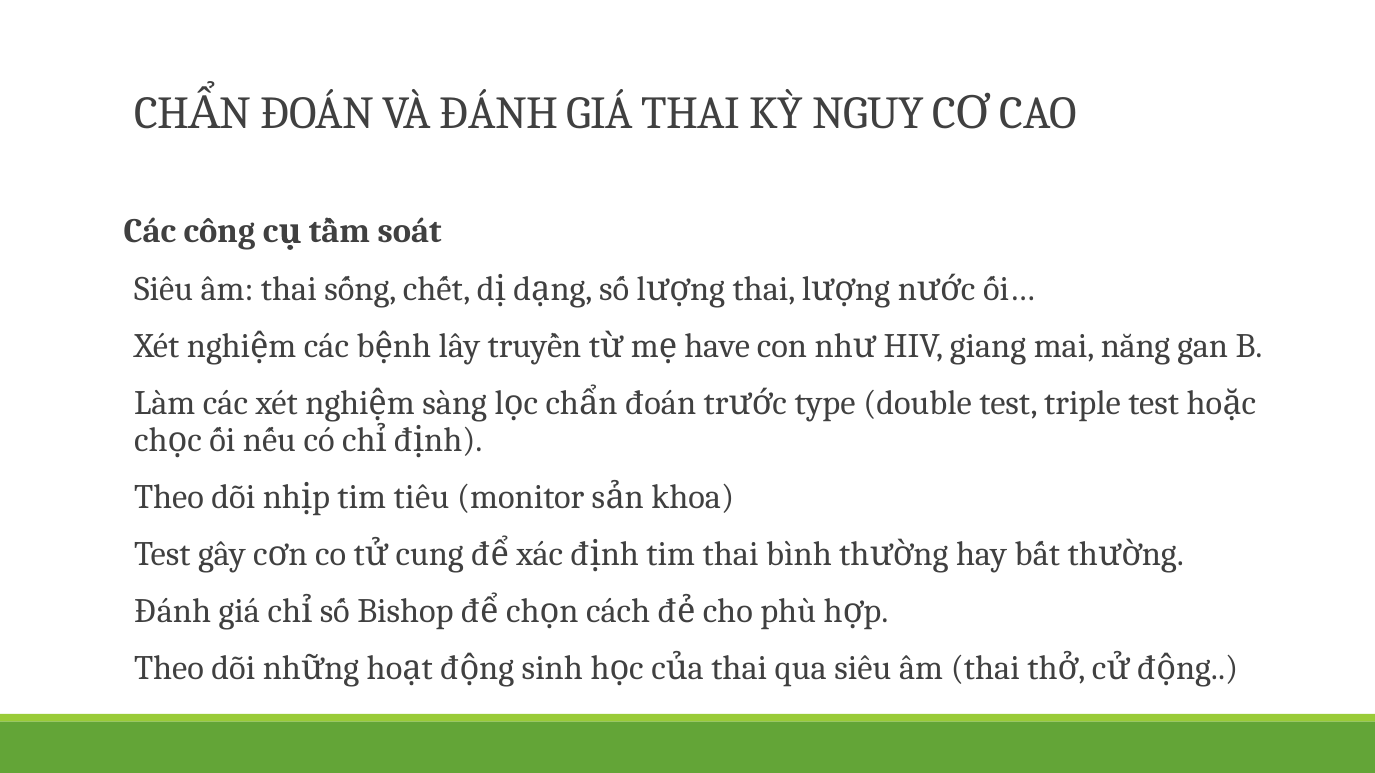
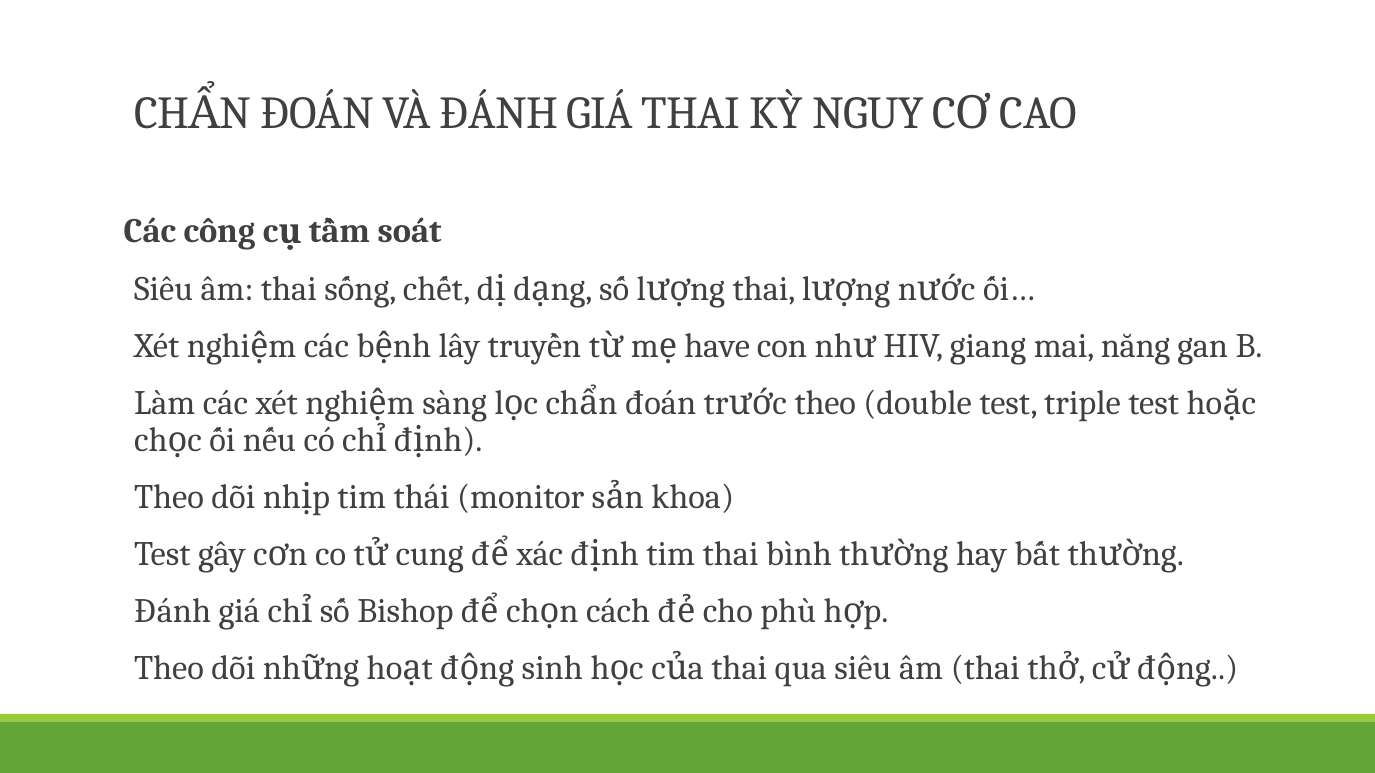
type: type -> theo (825, 403)
tiêu: tiêu -> thái (422, 497)
